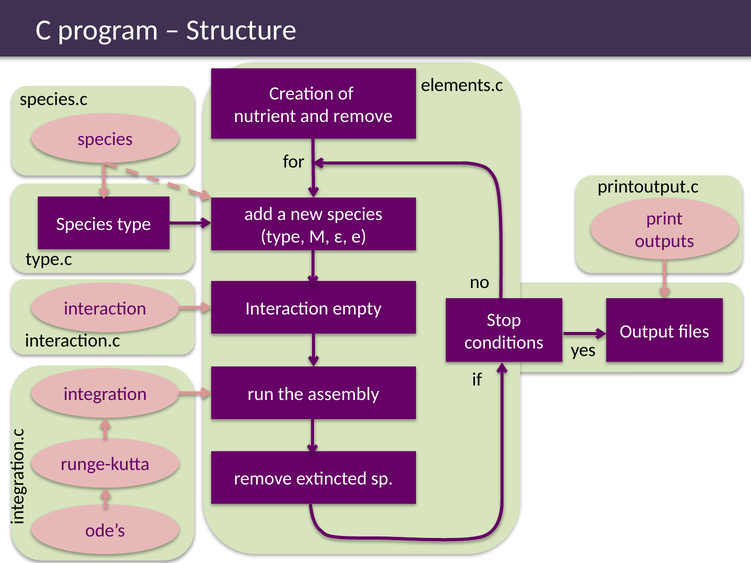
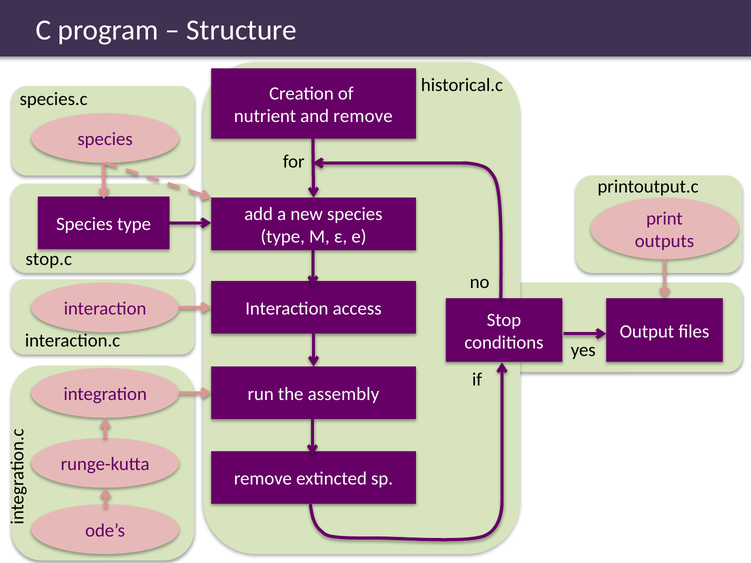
elements.c: elements.c -> historical.c (462, 85)
type.c: type.c -> stop.c (49, 259)
empty: empty -> access (357, 309)
